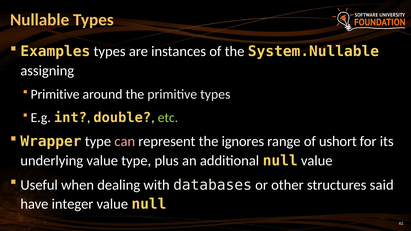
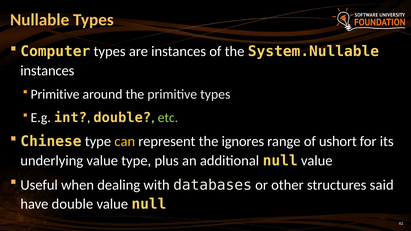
Examples: Examples -> Computer (55, 52)
assigning: assigning -> instances (47, 71)
Wrapper: Wrapper -> Chinese (51, 142)
can colour: pink -> yellow (125, 142)
have integer: integer -> double (72, 204)
